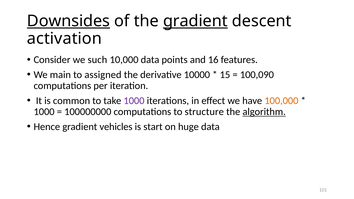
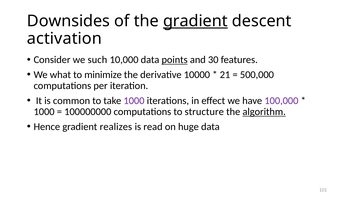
Downsides underline: present -> none (68, 21)
points underline: none -> present (175, 60)
16: 16 -> 30 (213, 60)
main: main -> what (60, 75)
assigned: assigned -> minimize (103, 75)
15: 15 -> 21 (225, 75)
100,090: 100,090 -> 500,000 (257, 75)
100,000 colour: orange -> purple (281, 101)
vehicles: vehicles -> realizes (116, 127)
start: start -> read (153, 127)
